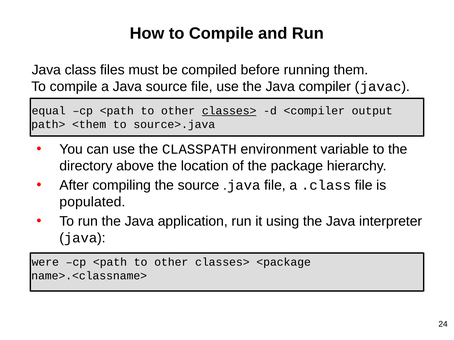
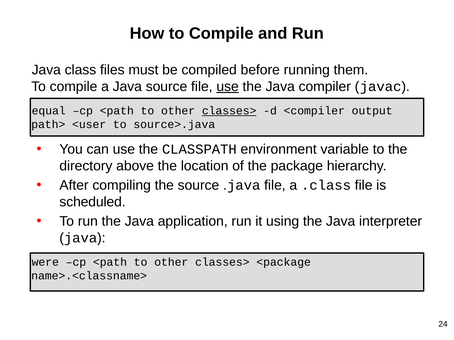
use underline: none -> present (228, 87)
<them: <them -> <user (89, 125)
populated: populated -> scheduled (93, 202)
